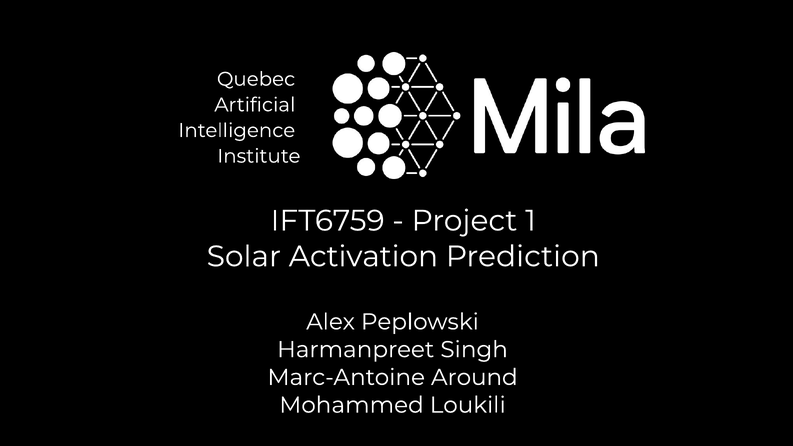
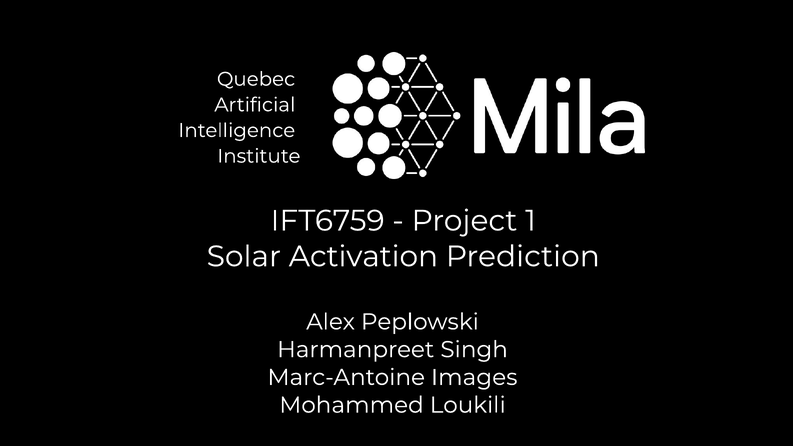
Around: Around -> Images (474, 377)
